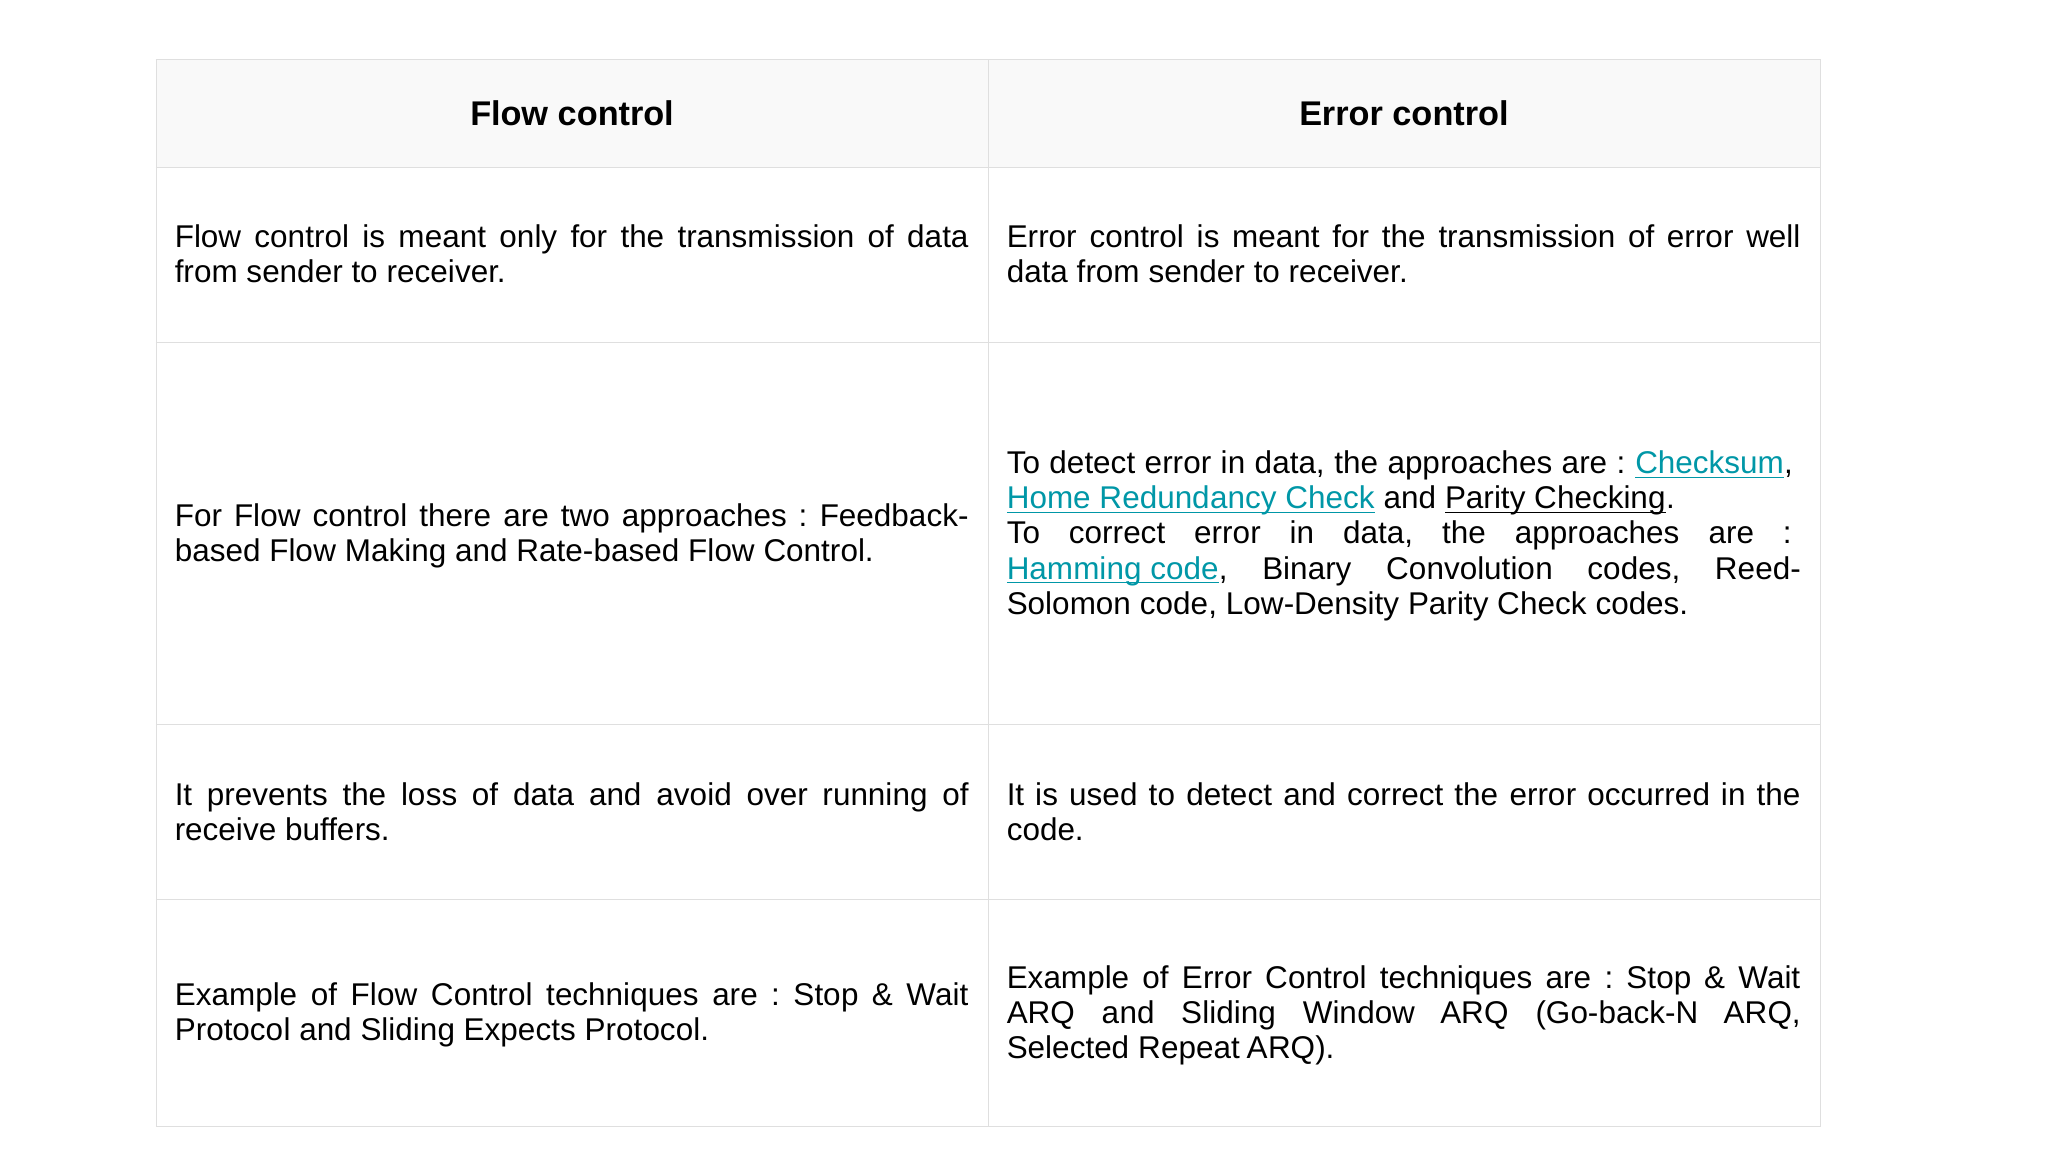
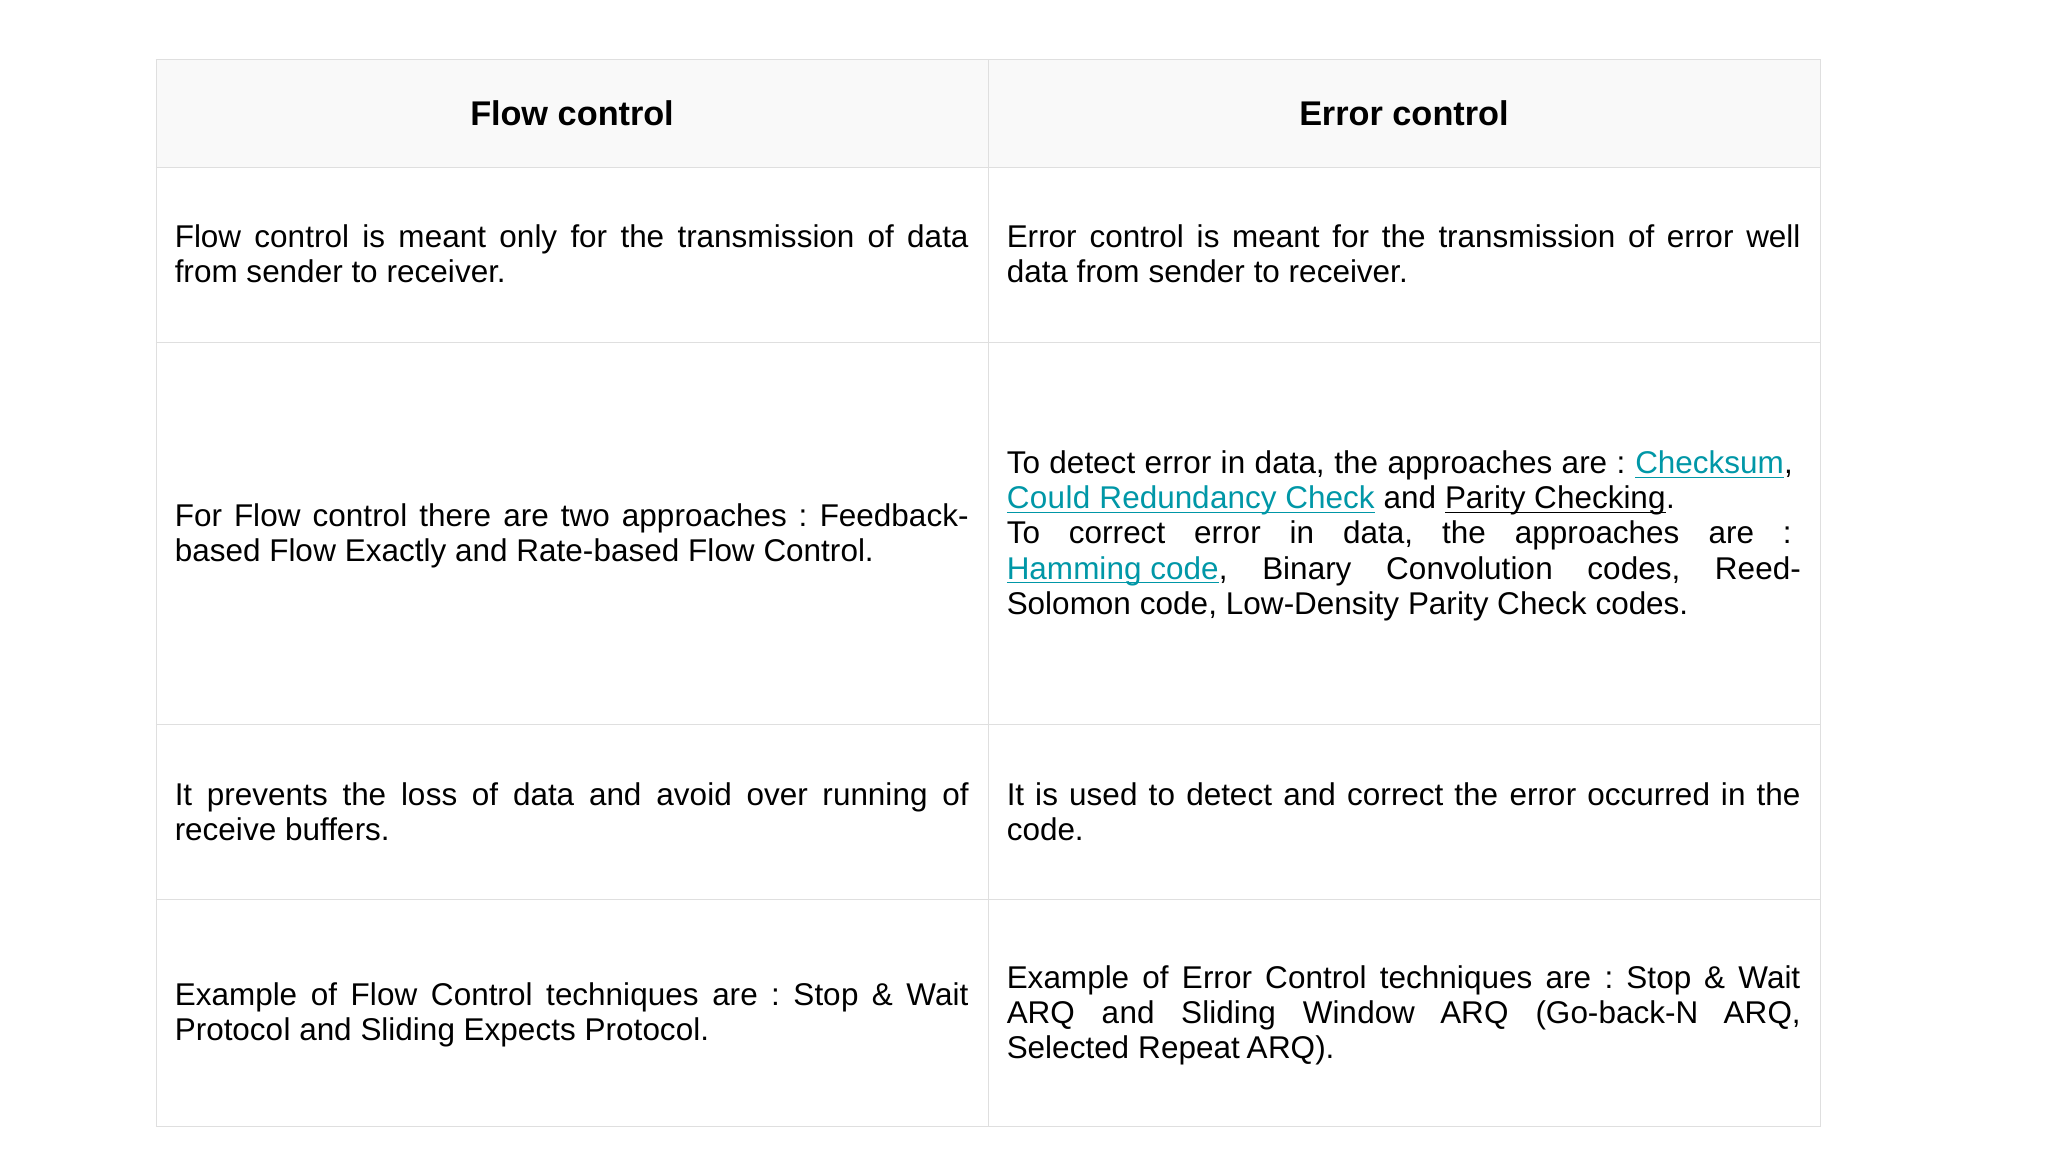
Home: Home -> Could (1049, 499)
Making: Making -> Exactly (396, 551)
